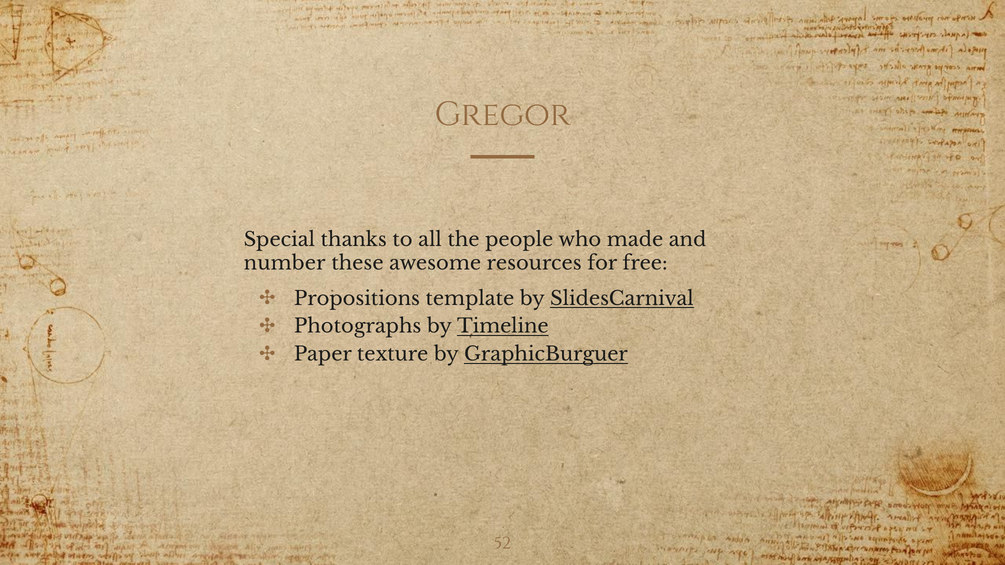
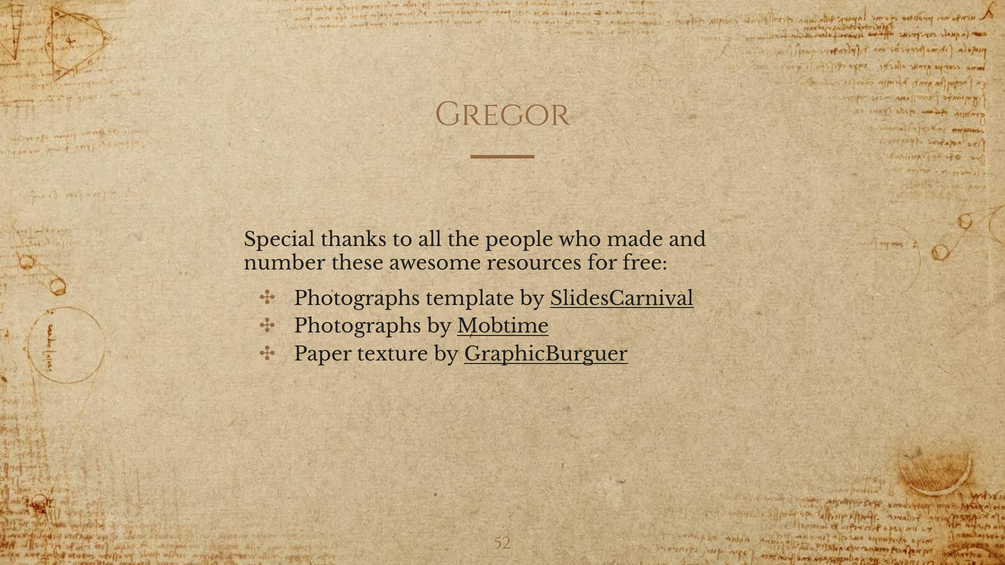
Propositions: Propositions -> Photographs (357, 299)
Timeline: Timeline -> Mobtime (503, 327)
